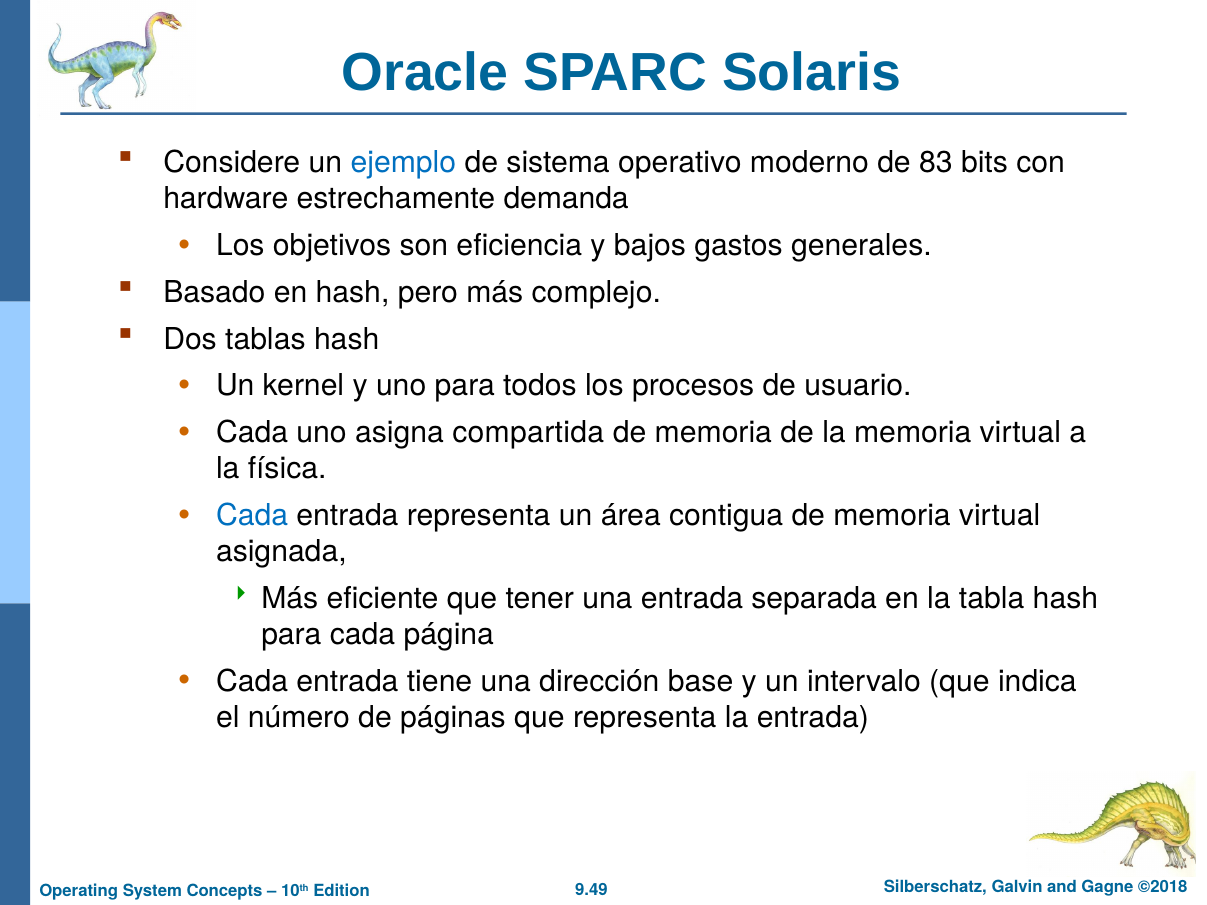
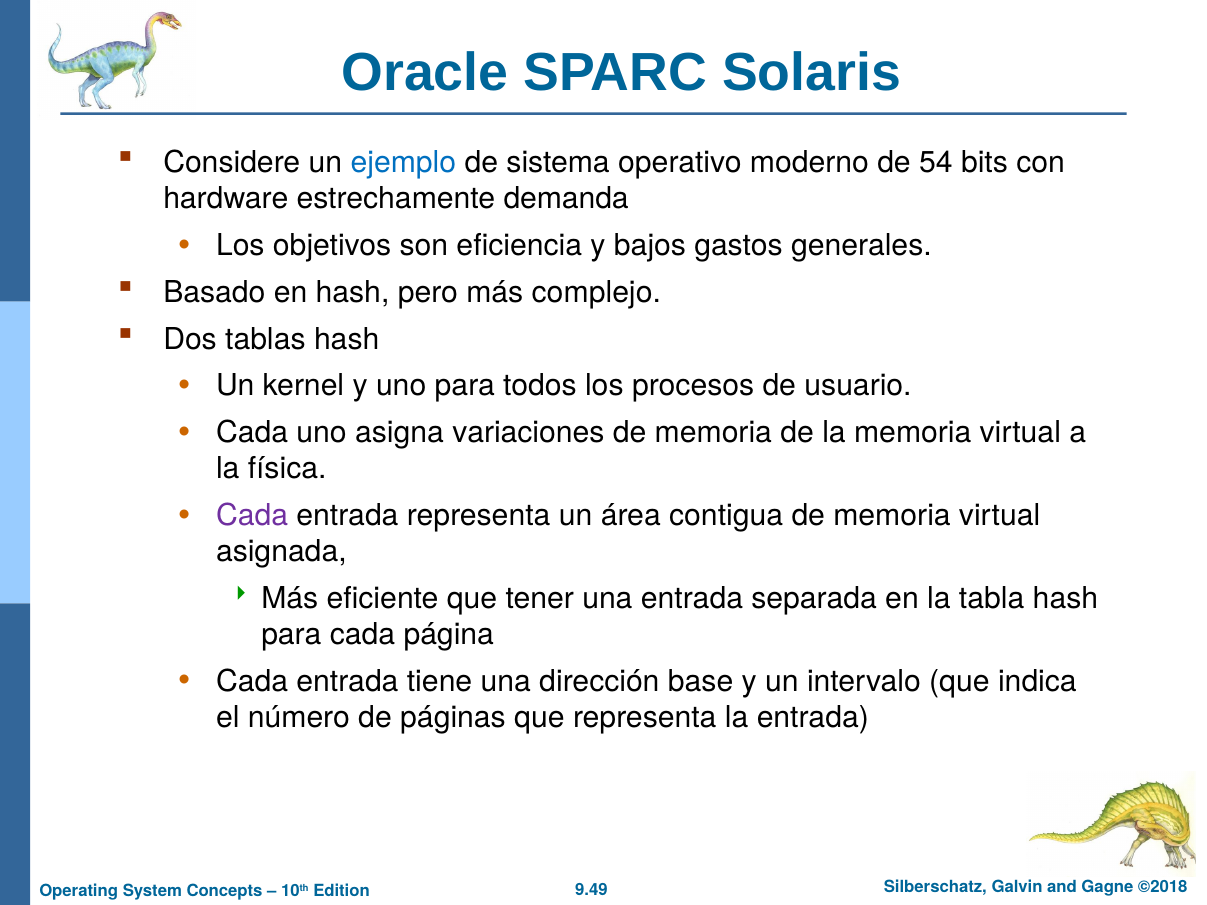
83: 83 -> 54 (936, 163)
compartida: compartida -> variaciones (528, 433)
Cada colour: blue -> purple (252, 516)
